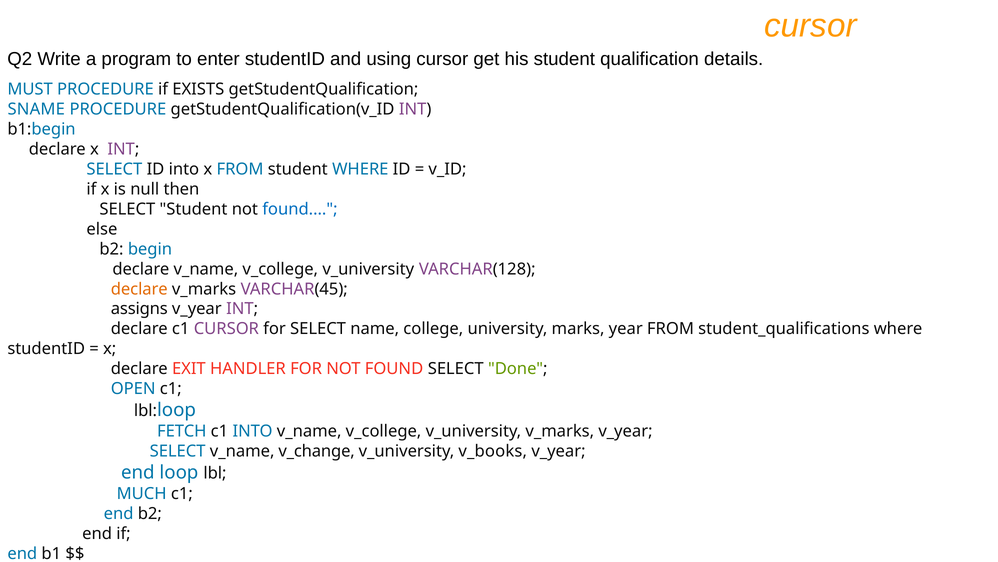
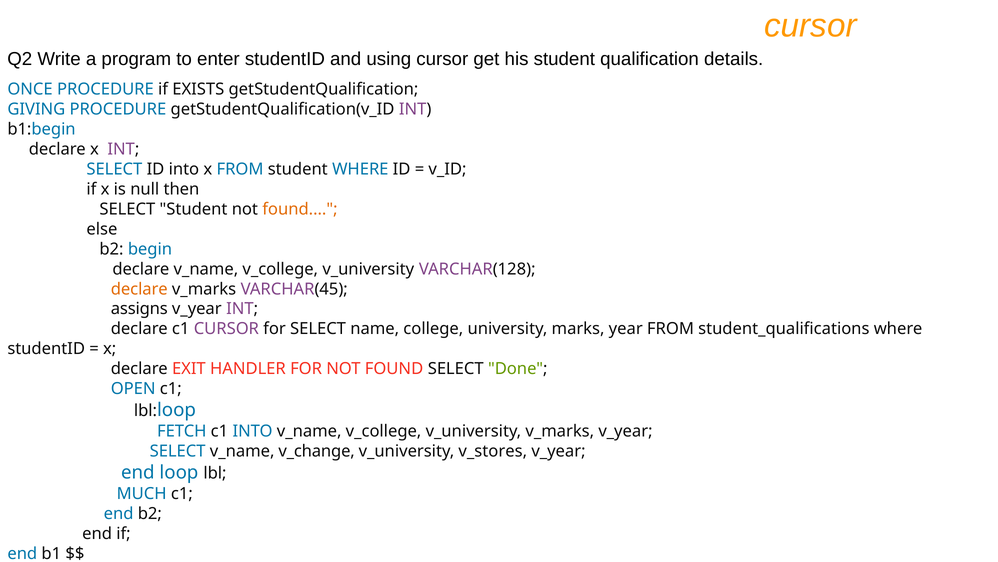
MUST: MUST -> ONCE (30, 89)
SNAME: SNAME -> GIVING (36, 109)
found colour: blue -> orange (300, 209)
v_books: v_books -> v_stores (493, 451)
